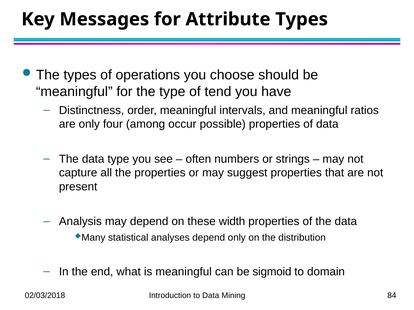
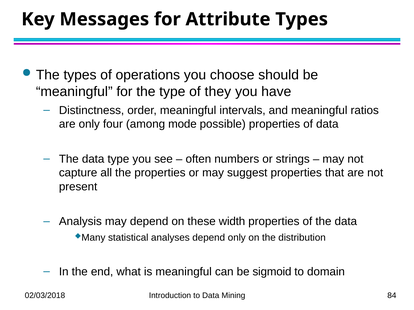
tend: tend -> they (218, 92)
occur: occur -> mode (182, 124)
